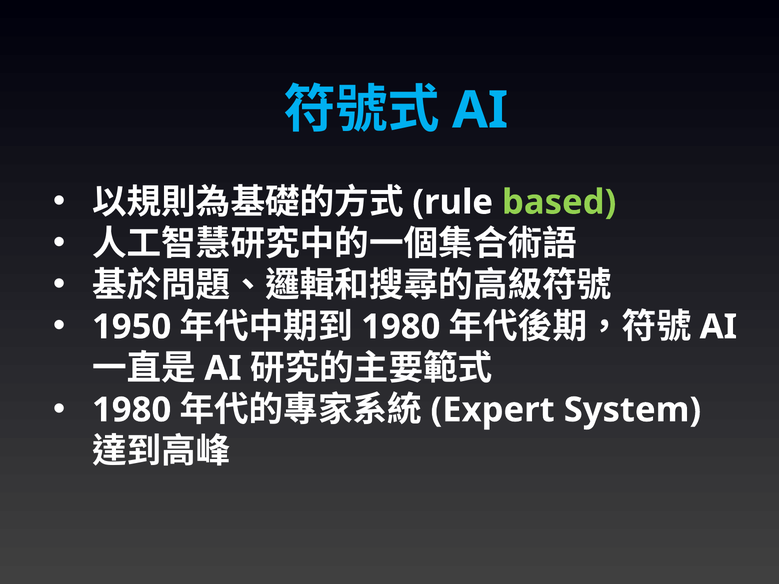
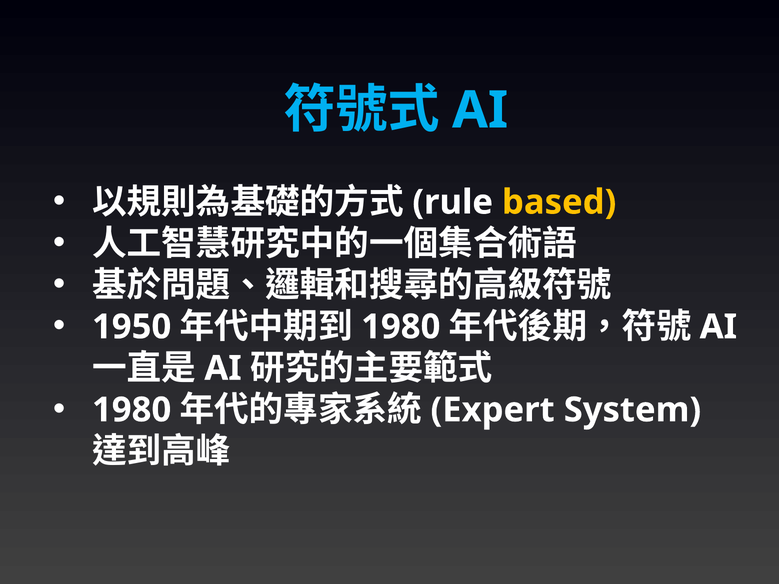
based colour: light green -> yellow (559, 202)
